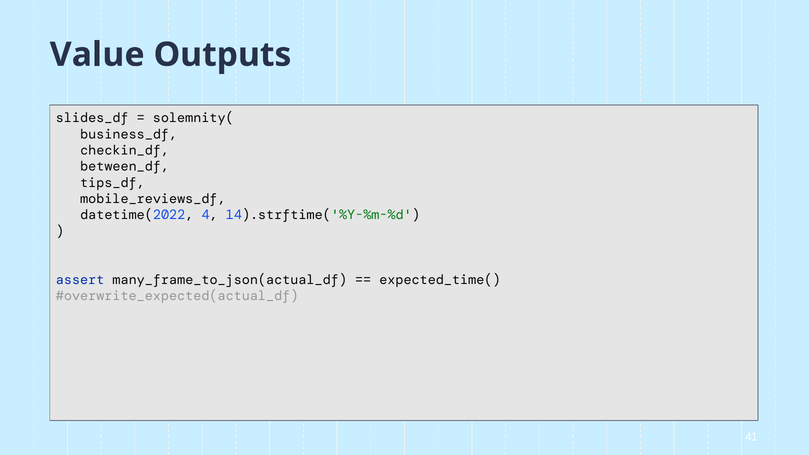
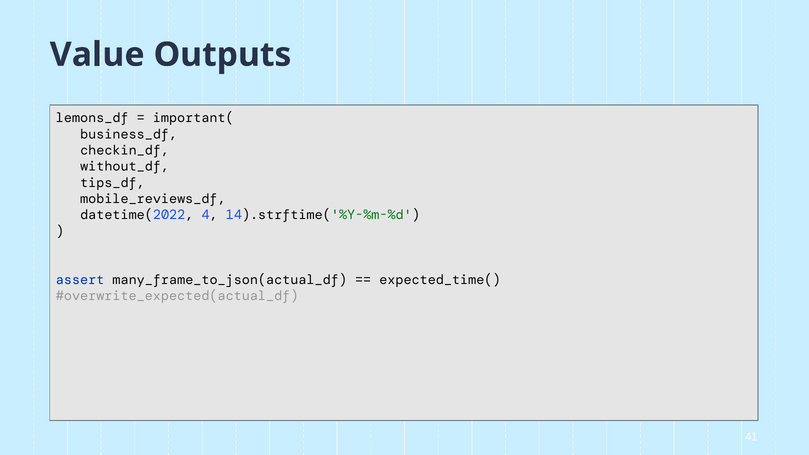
slides_df: slides_df -> lemons_df (92, 118)
solemnity(: solemnity( -> important( (193, 118)
between_df: between_df -> without_df (125, 167)
